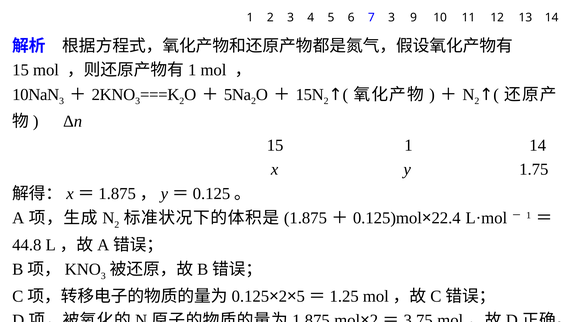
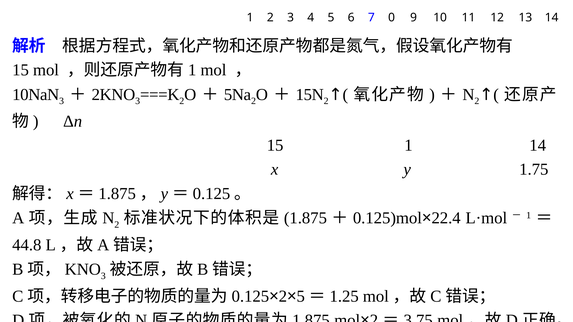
7 3: 3 -> 0 (392, 18)
